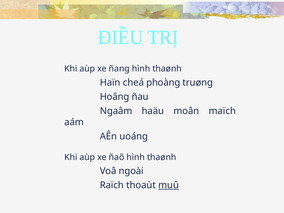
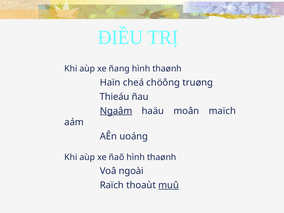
phoàng: phoàng -> chöông (163, 83)
Hoâng: Hoâng -> Thieáu (115, 97)
Ngaâm underline: none -> present (116, 111)
